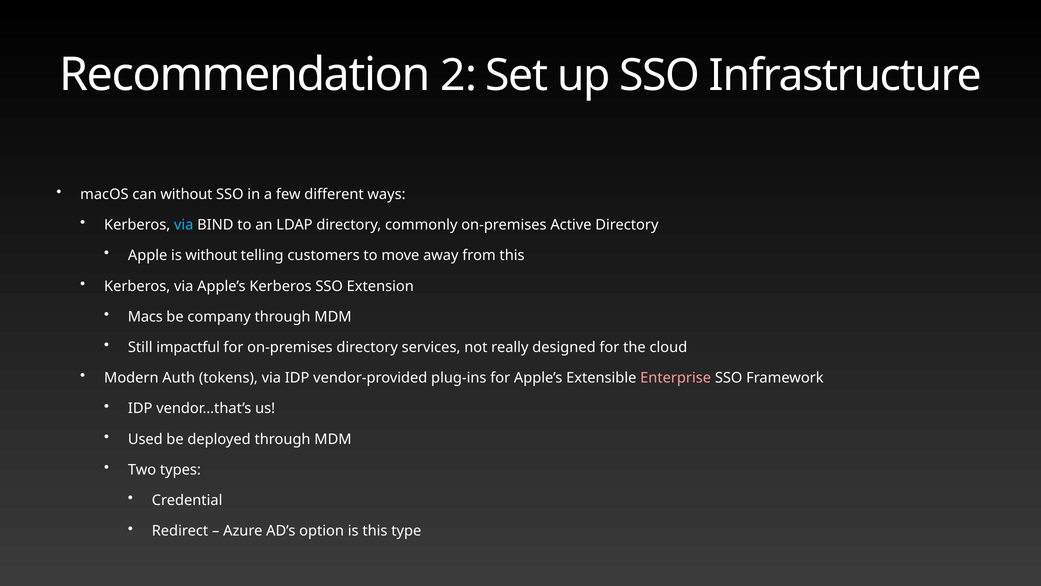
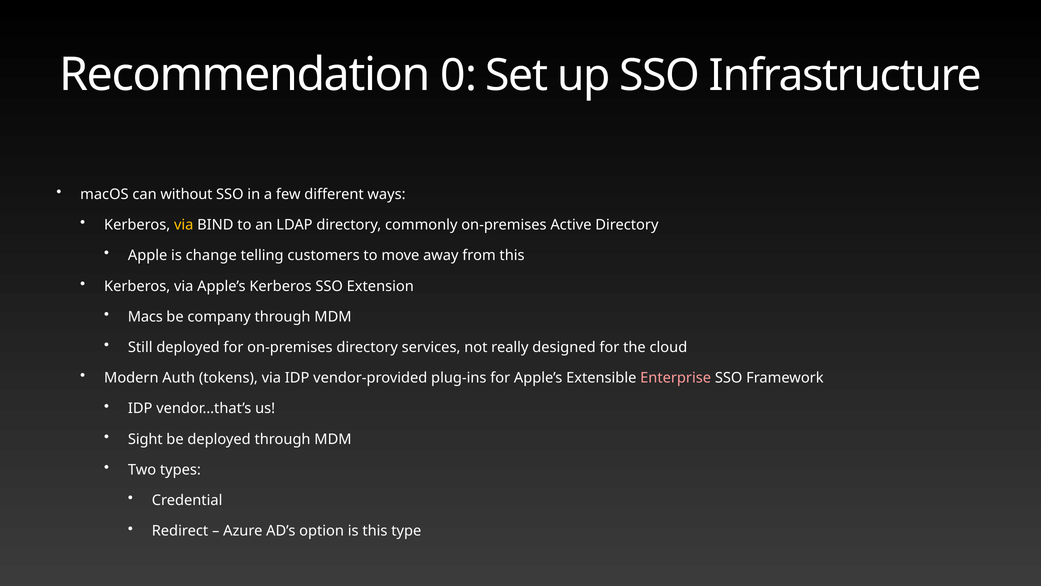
2: 2 -> 0 (459, 75)
via colour: light blue -> yellow (184, 225)
is without: without -> change (211, 255)
Still impactful: impactful -> deployed (188, 347)
Used: Used -> Sight (145, 439)
